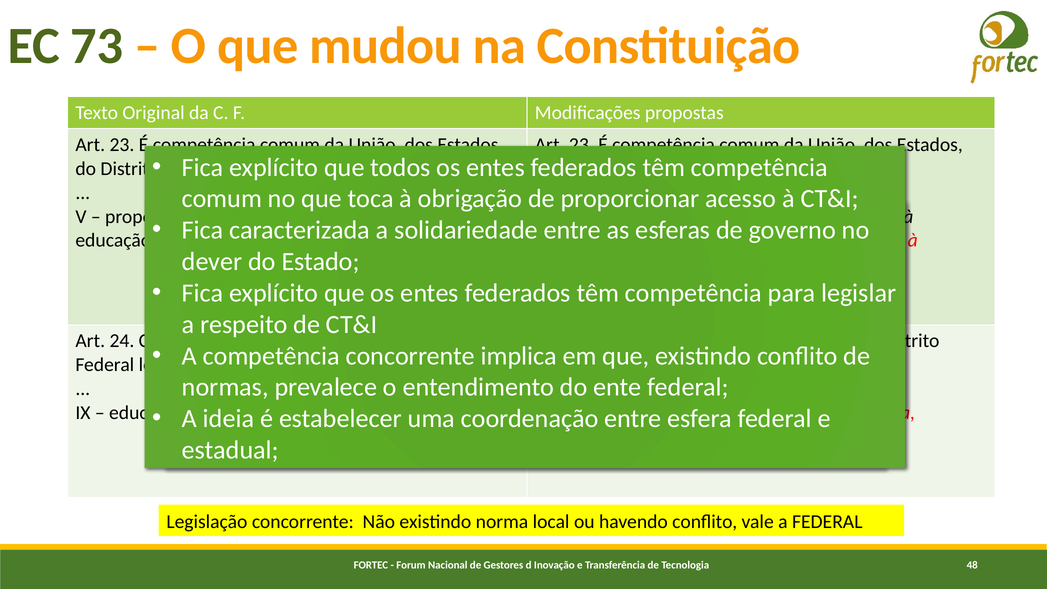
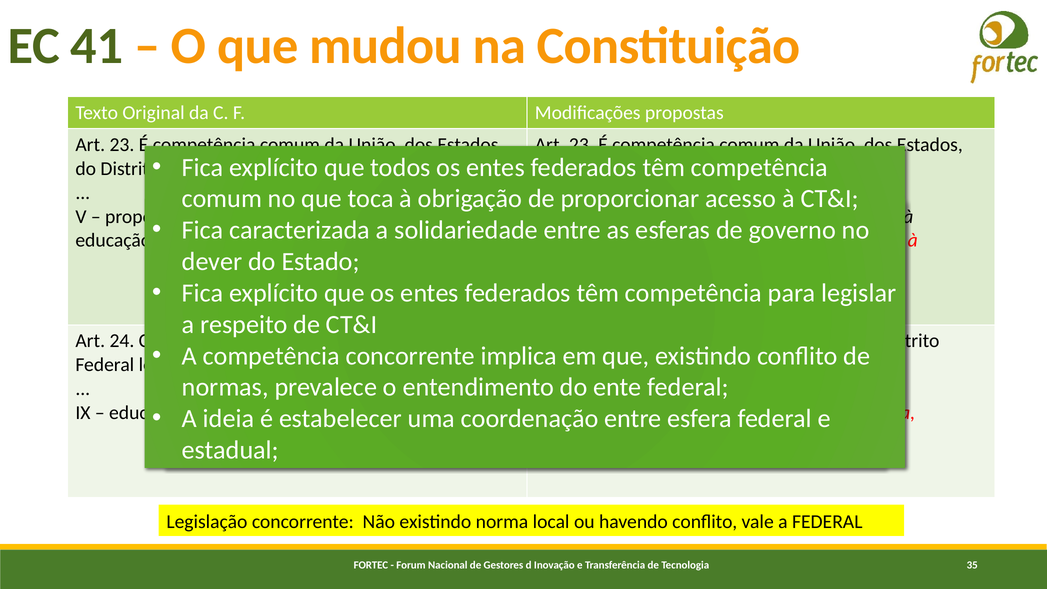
73: 73 -> 41 (97, 46)
48: 48 -> 35 (972, 565)
